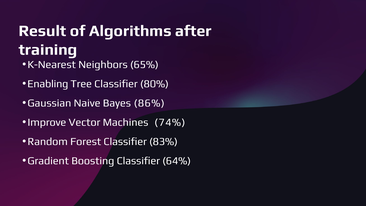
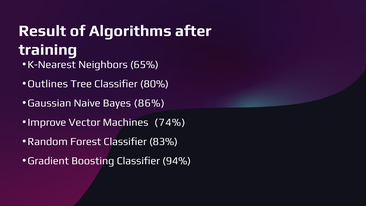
Enabling: Enabling -> Outlines (48, 84)
64%: 64% -> 94% (177, 161)
